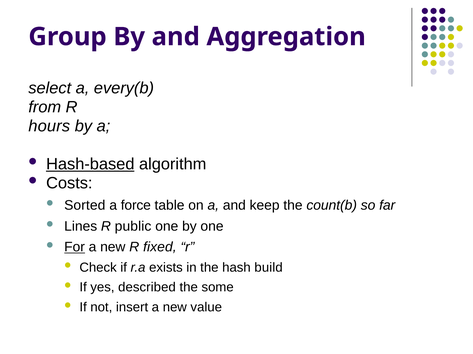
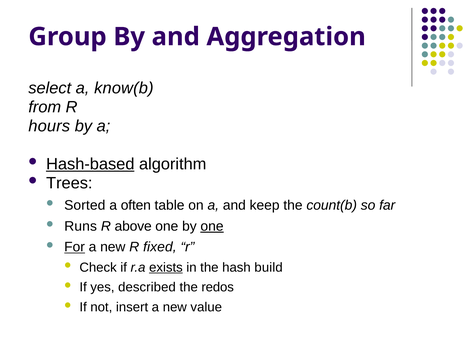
every(b: every(b -> know(b (124, 88)
Costs: Costs -> Trees (69, 184)
force: force -> often (136, 206)
Lines: Lines -> Runs (81, 227)
public: public -> above (133, 227)
one underline: none -> present (212, 227)
exists underline: none -> present (166, 268)
some: some -> redos (218, 288)
